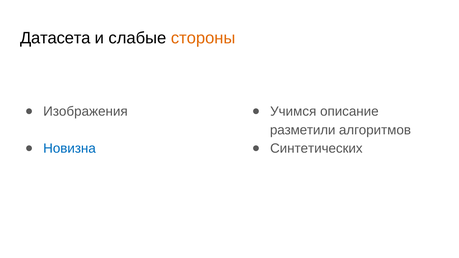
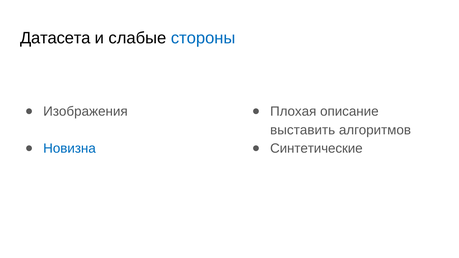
стороны colour: orange -> blue (203, 38)
Учимся: Учимся -> Плохая (293, 112)
разметили: разметили -> выставить (303, 130)
Синтетических: Синтетических -> Синтетические (316, 148)
